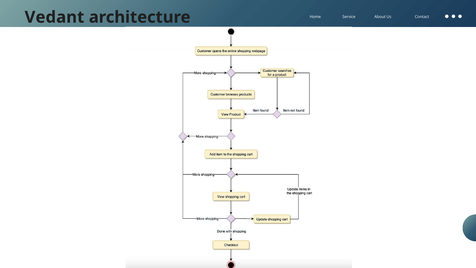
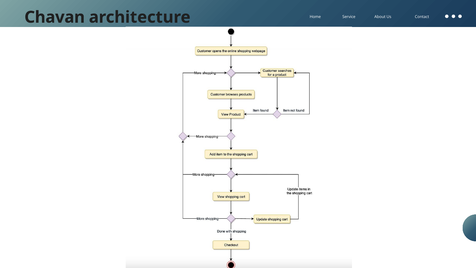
Vedant: Vedant -> Chavan (55, 17)
